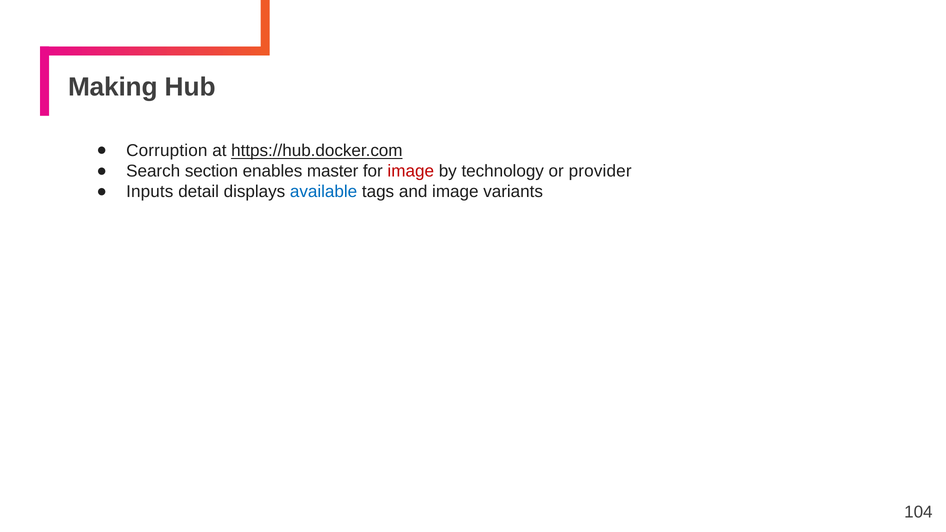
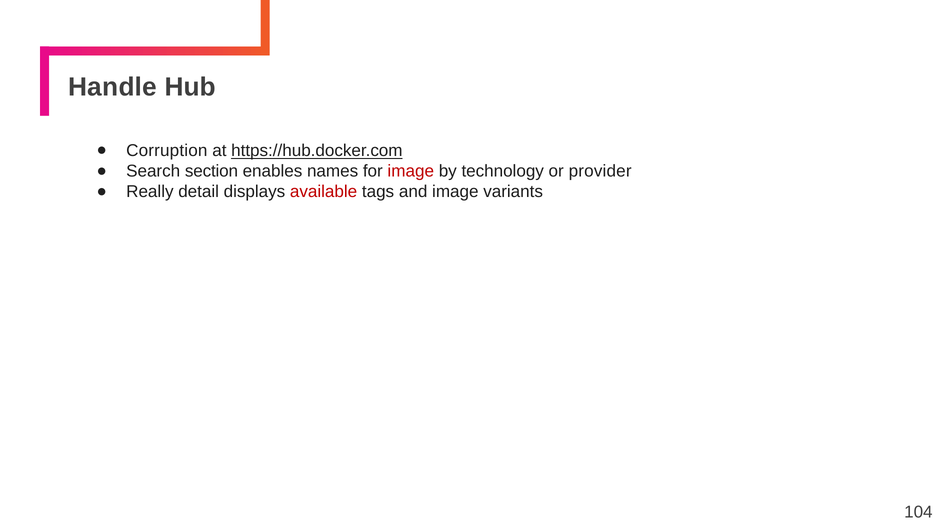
Making: Making -> Handle (113, 87)
master: master -> names (333, 171)
Inputs: Inputs -> Really (150, 192)
available colour: blue -> red (324, 192)
